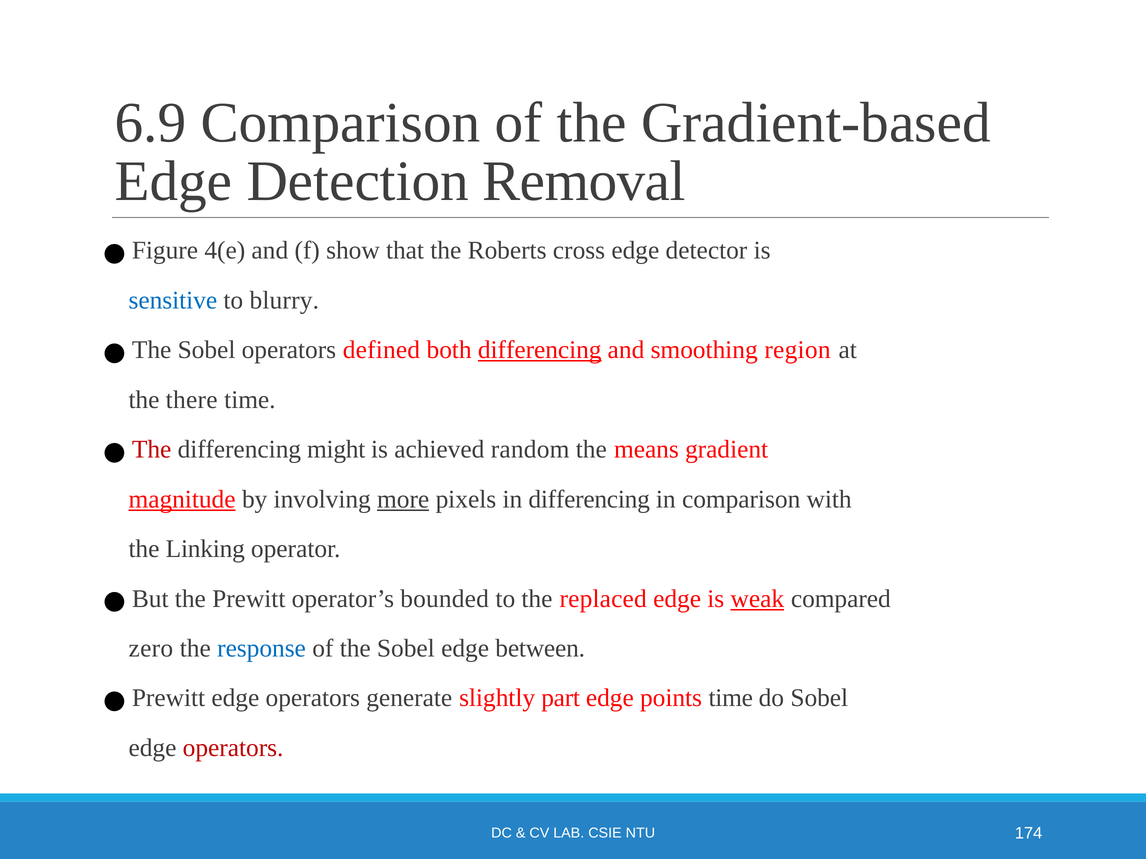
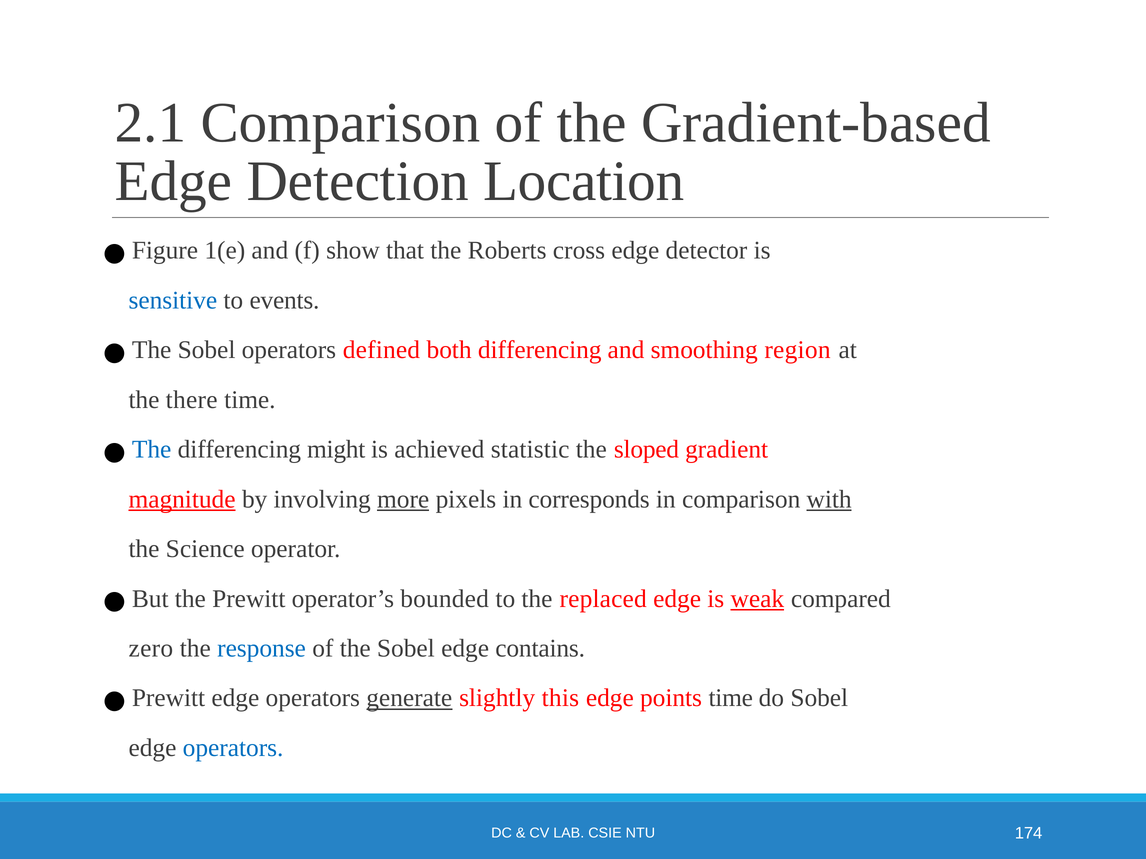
6.9: 6.9 -> 2.1 (150, 123)
Removal: Removal -> Location (584, 181)
4(e: 4(e -> 1(e (225, 251)
blurry: blurry -> events (284, 300)
differencing underline: present -> none (540, 350)
The colour: red -> blue (152, 450)
random: random -> statistic (530, 450)
means: means -> sloped (647, 450)
in differencing: differencing -> corresponds (589, 499)
with underline: none -> present (829, 499)
Linking: Linking -> Science (205, 549)
between: between -> contains (540, 649)
generate underline: none -> present (409, 699)
part: part -> this (560, 699)
operators colour: red -> blue (233, 748)
